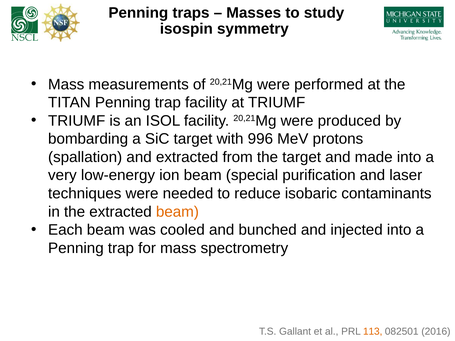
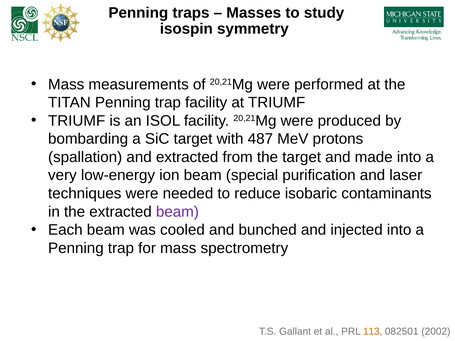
996: 996 -> 487 (260, 139)
beam colour: orange -> purple (177, 212)
2016: 2016 -> 2002 (436, 332)
